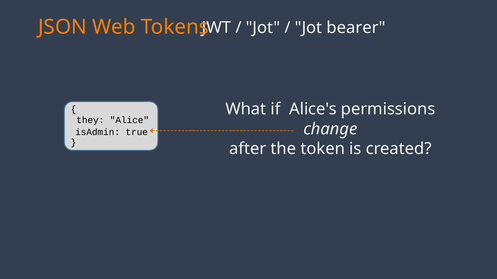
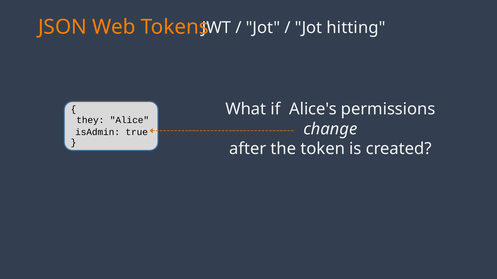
bearer: bearer -> hitting (356, 28)
